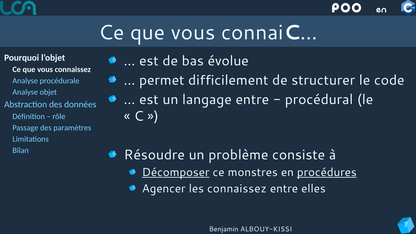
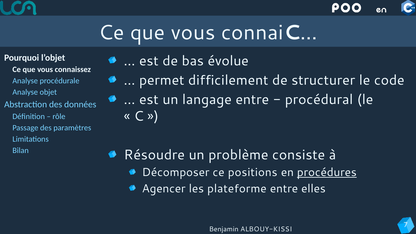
Décomposer underline: present -> none (176, 172)
monstres: monstres -> positions (253, 172)
les connaissez: connaissez -> plateforme (237, 189)
